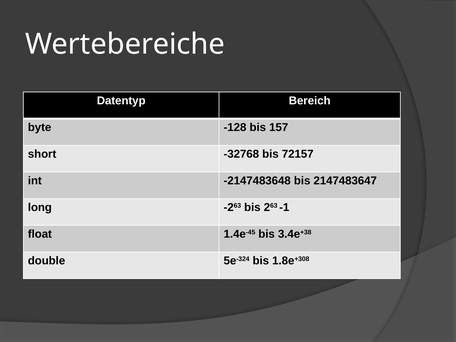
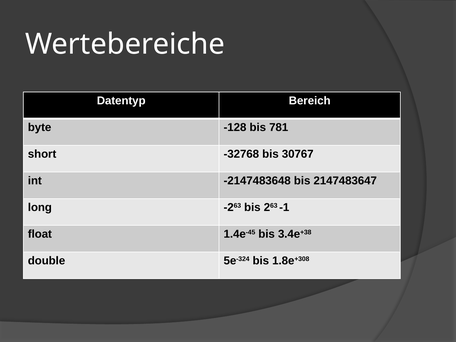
157: 157 -> 781 (279, 128)
72157: 72157 -> 30767 (298, 154)
